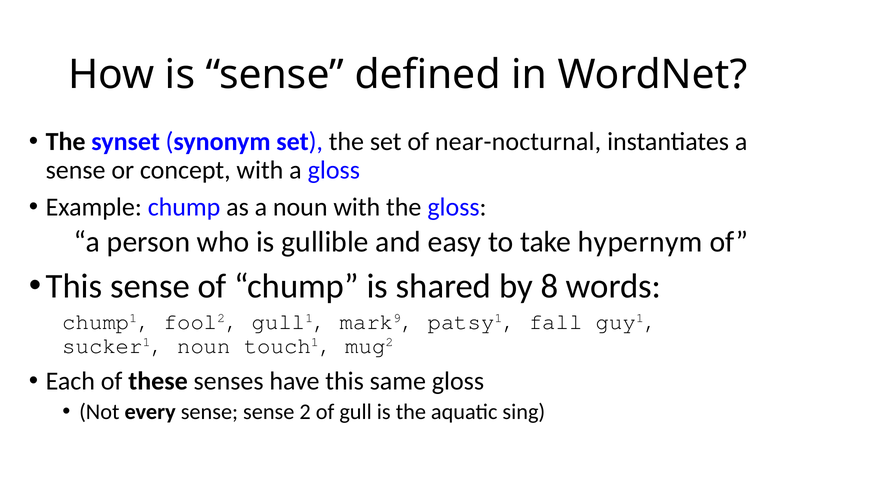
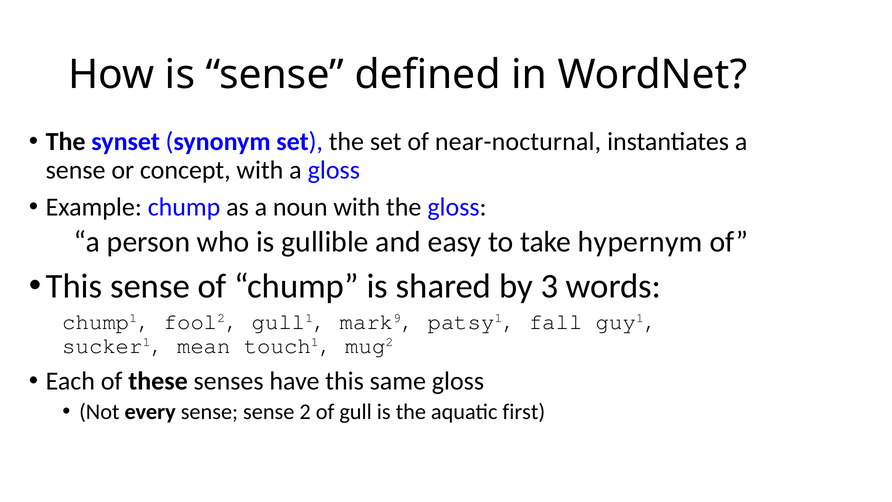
8: 8 -> 3 (549, 286)
sucker1 noun: noun -> mean (204, 346)
sing: sing -> first (524, 412)
